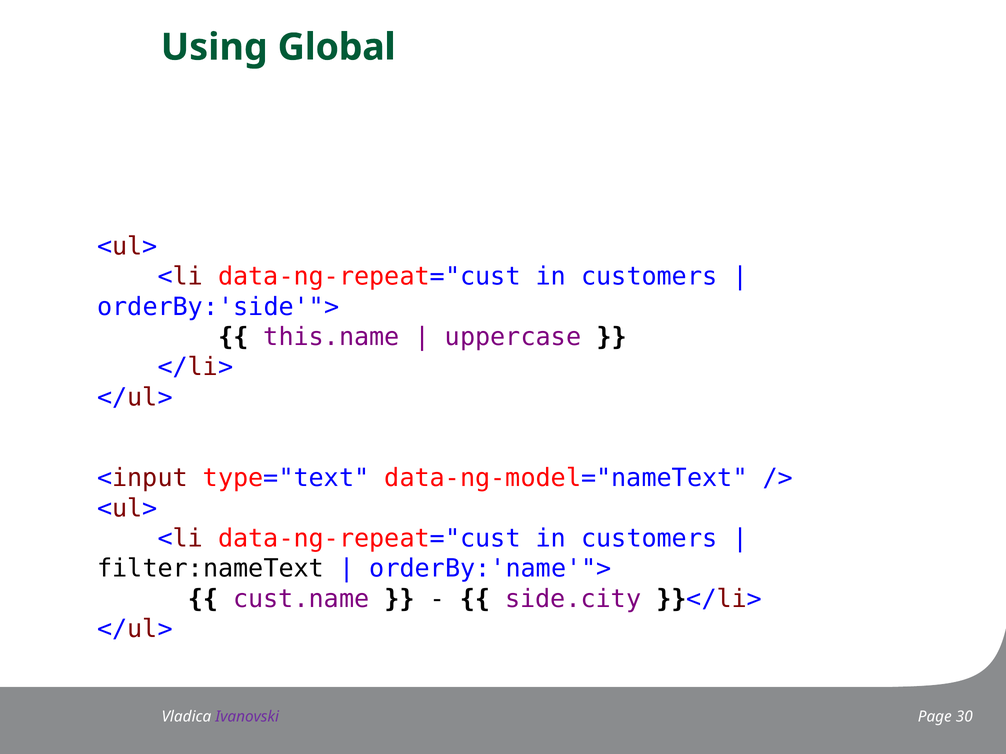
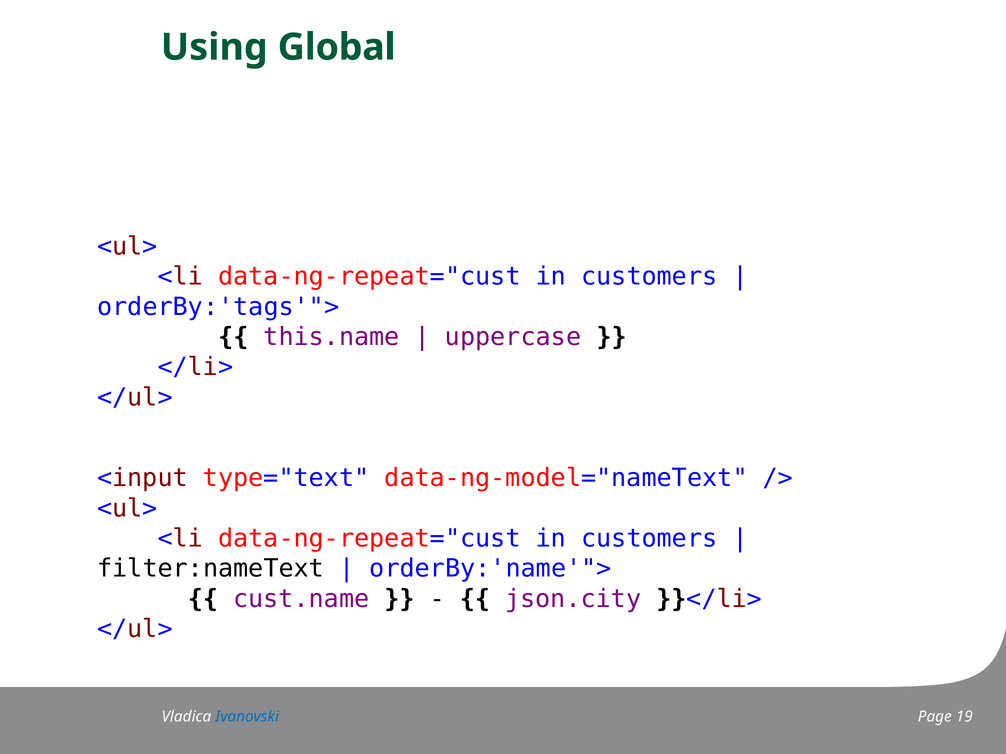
orderBy:'side'">: orderBy:'side'"> -> orderBy:'tags'"> (218, 307)
side.city: side.city -> json.city (573, 599)
Ivanovski colour: purple -> blue (247, 717)
30: 30 -> 19 (964, 717)
